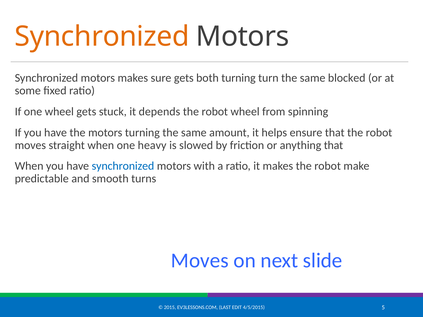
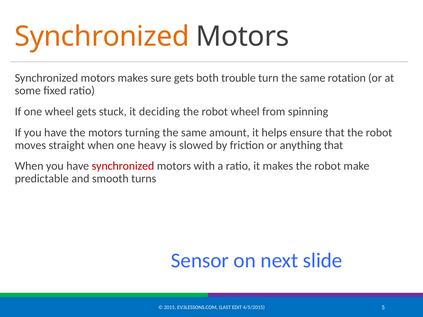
both turning: turning -> trouble (239, 78)
blocked: blocked -> rotation (347, 78)
depends: depends -> deciding (159, 112)
synchronized colour: blue -> red (123, 166)
Moves: Moves -> Sensor (200, 261)
